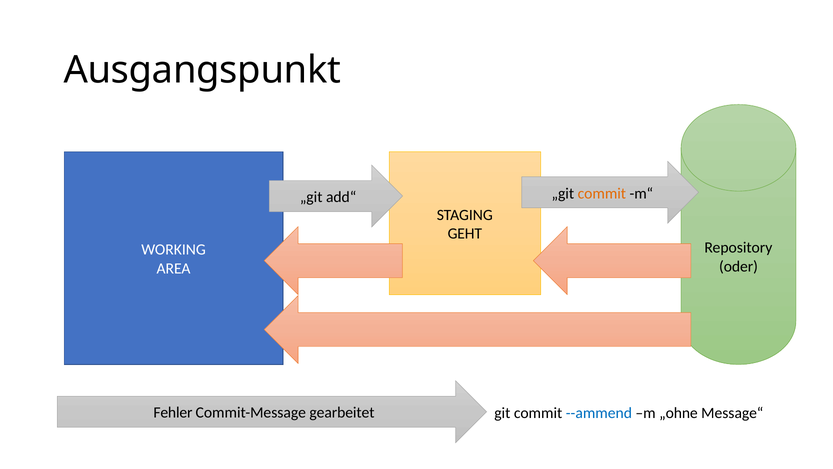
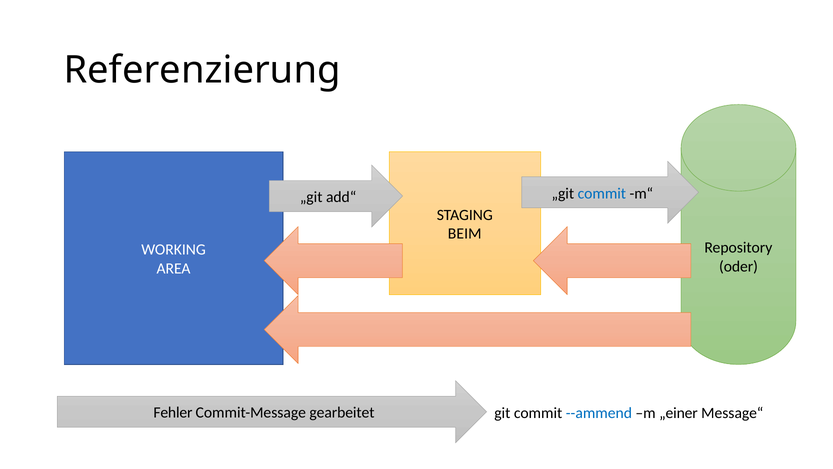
Ausgangspunkt: Ausgangspunkt -> Referenzierung (202, 70)
commit colour: orange -> blue (602, 193)
GEHT: GEHT -> BEIM (465, 234)
„ohne: „ohne -> „einer (678, 413)
